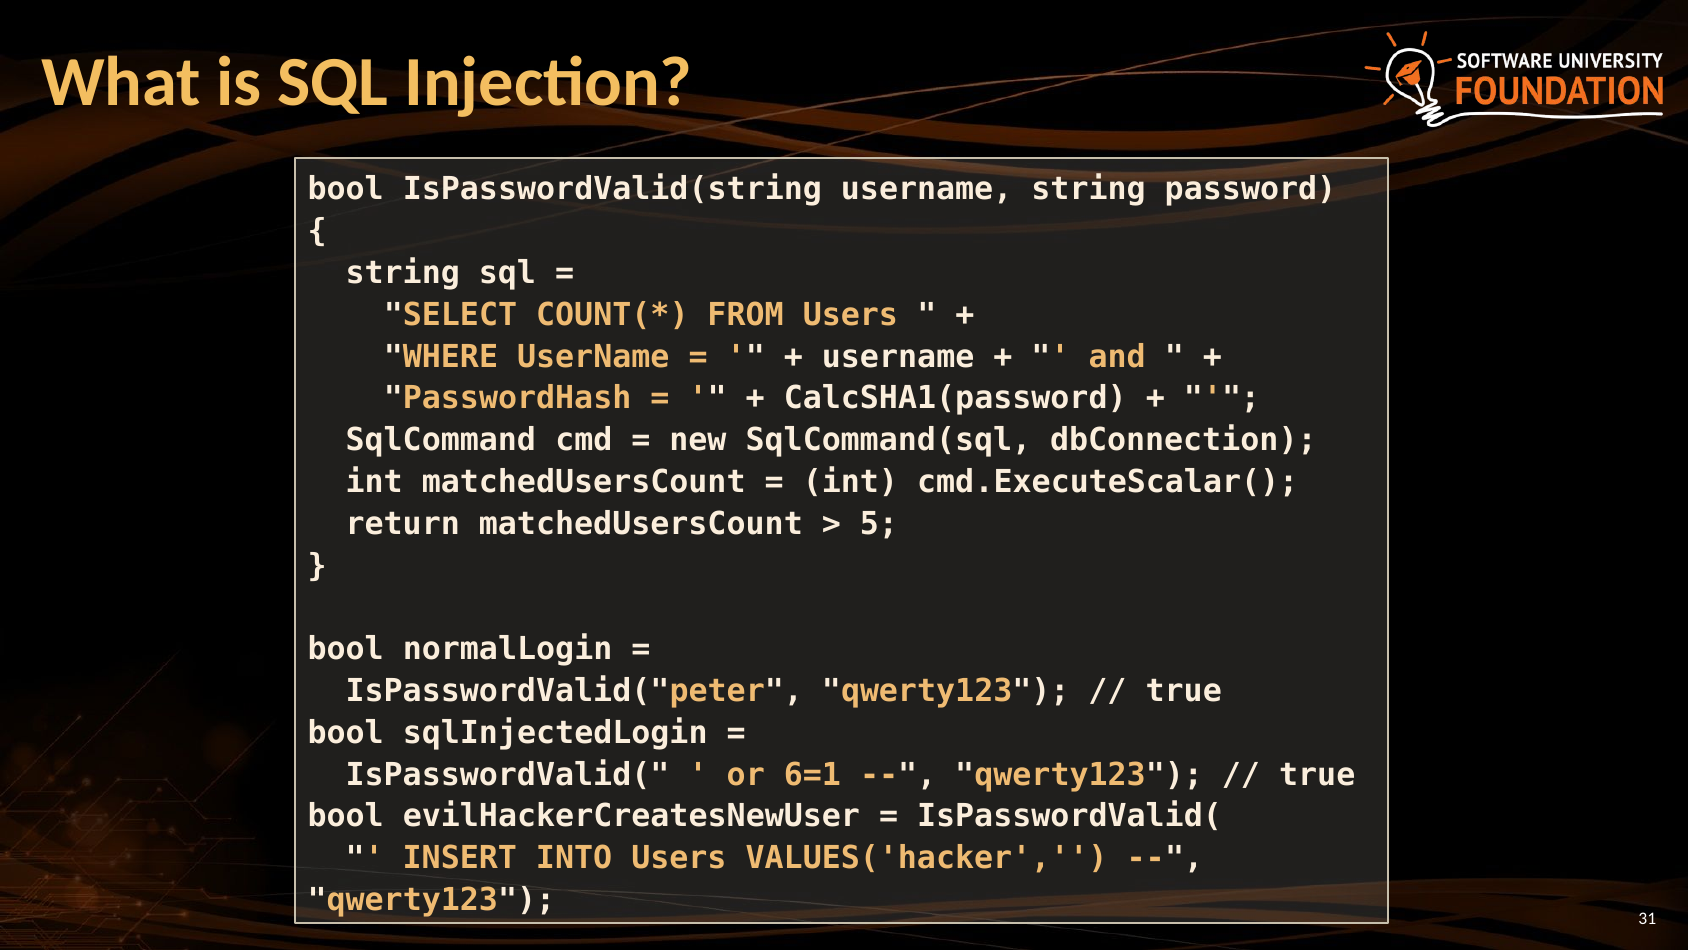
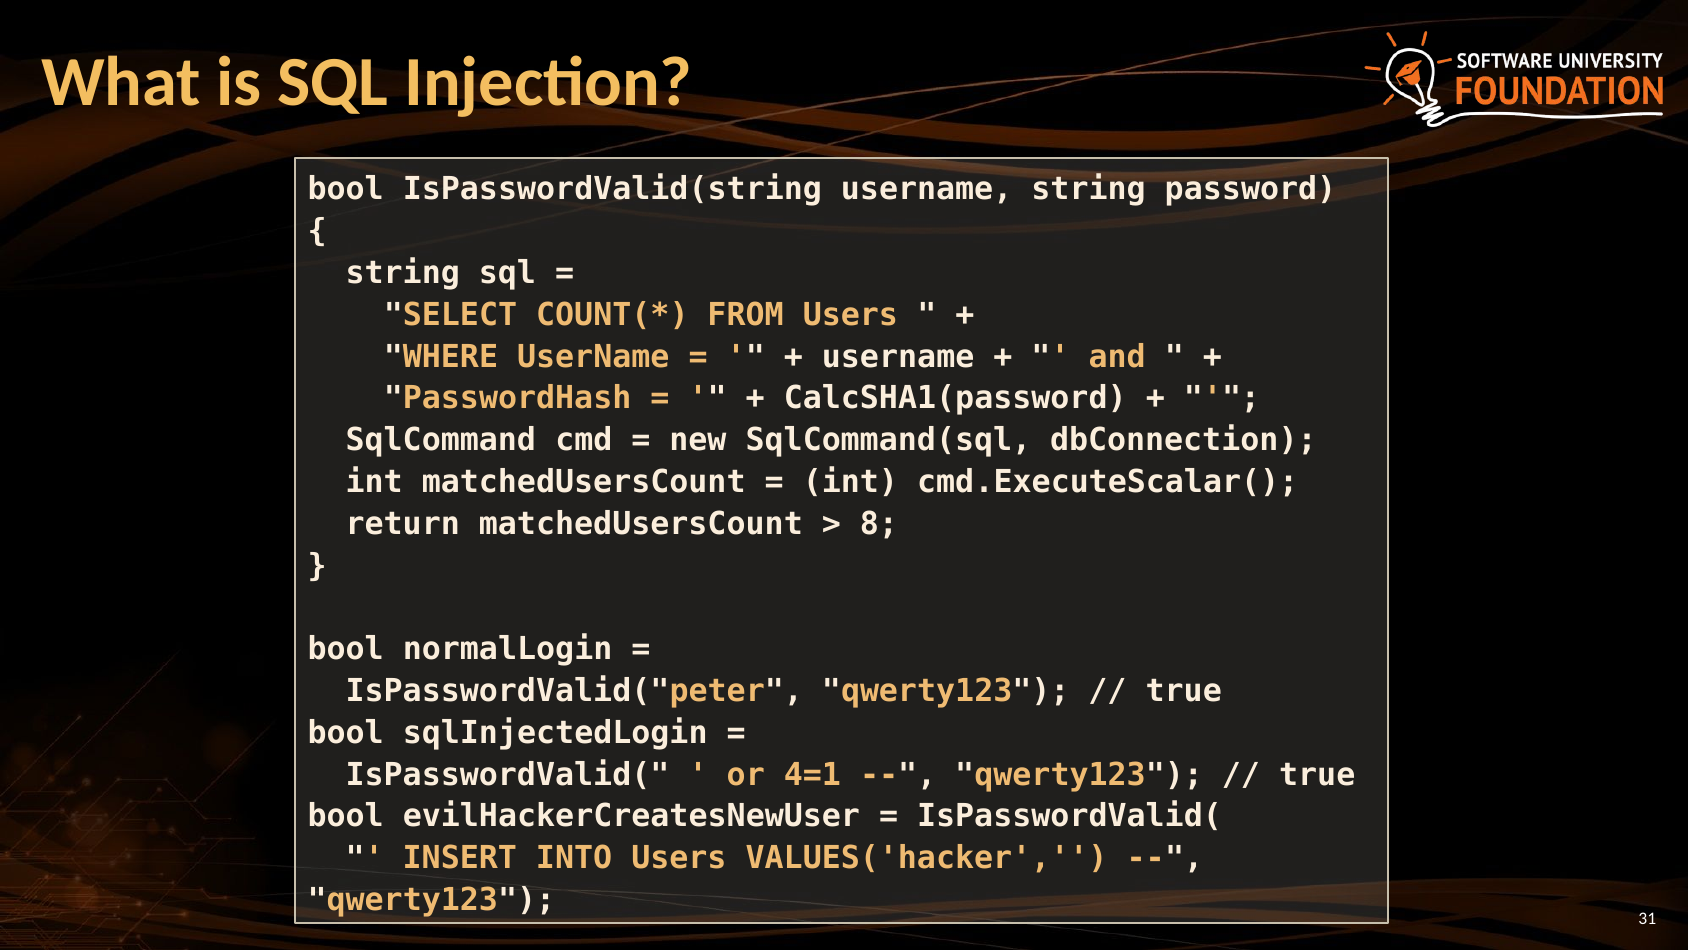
5: 5 -> 8 (879, 524)
6=1: 6=1 -> 4=1 (812, 774)
